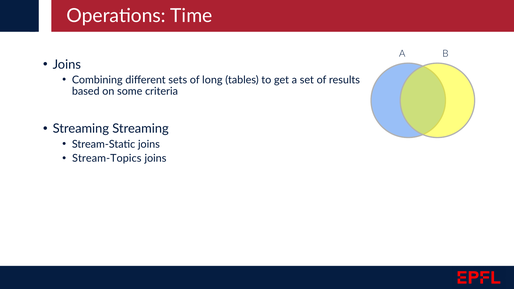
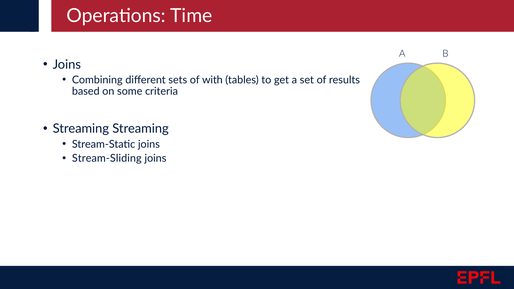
long: long -> with (212, 80)
Stream-Topics: Stream-Topics -> Stream-Sliding (107, 158)
